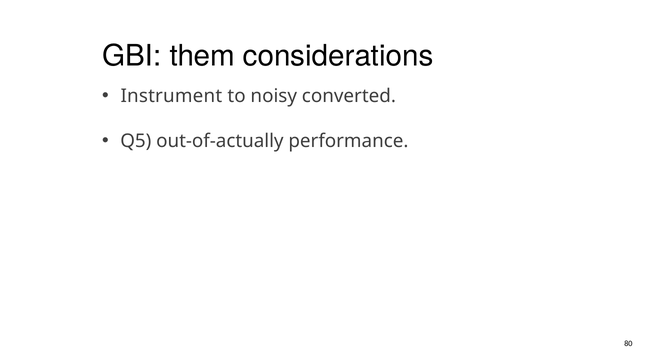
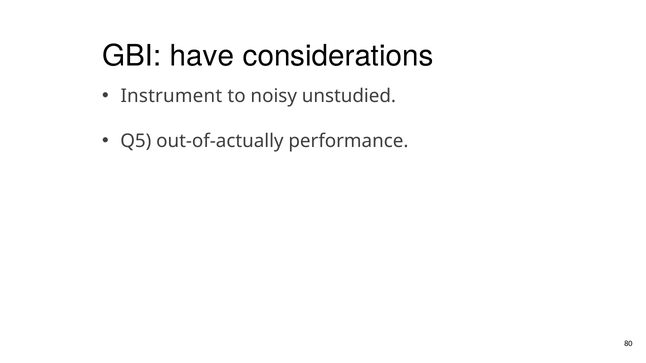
them: them -> have (202, 56)
converted: converted -> unstudied (349, 96)
